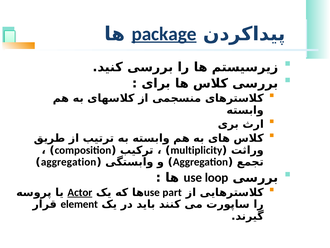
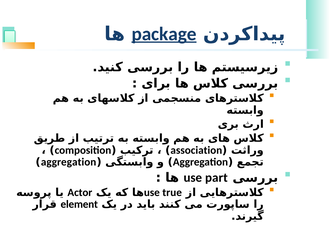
multiplicity: multiplicity -> association (196, 150)
loop: loop -> part (216, 177)
Actor underline: present -> none (80, 192)
part: part -> true (172, 192)
